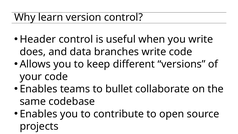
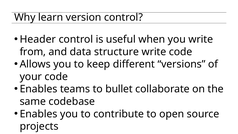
does: does -> from (33, 52)
branches: branches -> structure (116, 52)
